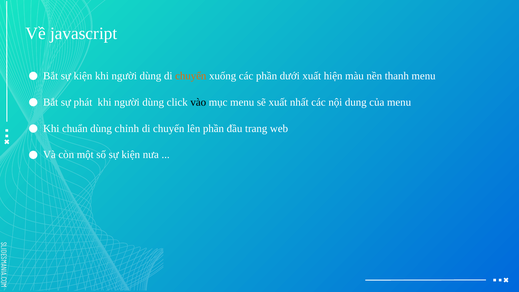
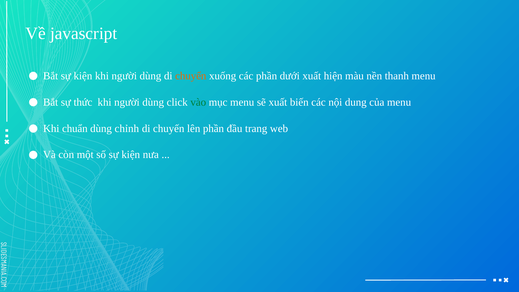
phát: phát -> thức (83, 102)
vào colour: black -> green (198, 102)
nhất: nhất -> biến (299, 102)
